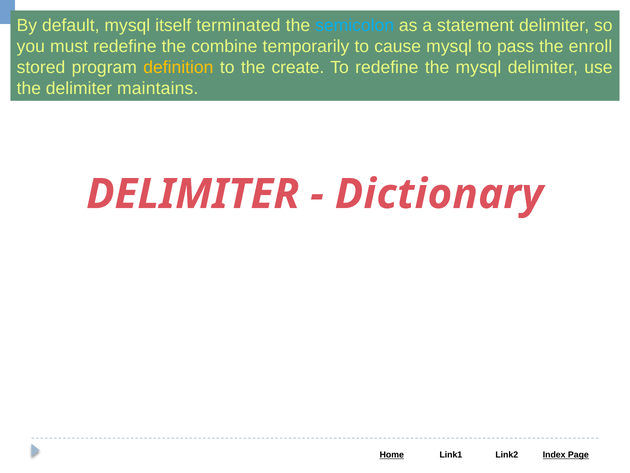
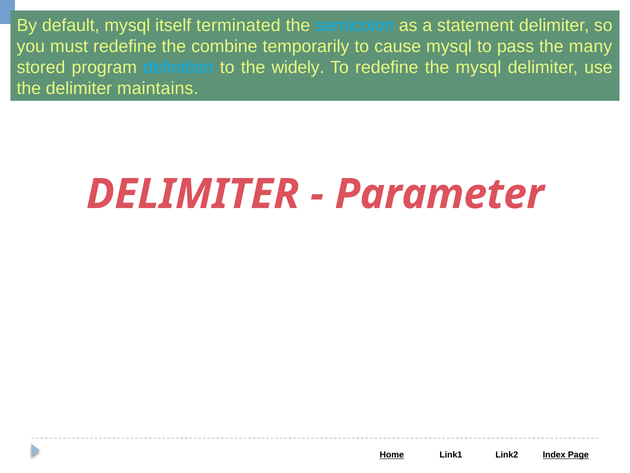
enroll: enroll -> many (591, 46)
definition colour: yellow -> light blue (178, 67)
create: create -> widely (298, 67)
Dictionary: Dictionary -> Parameter (439, 194)
